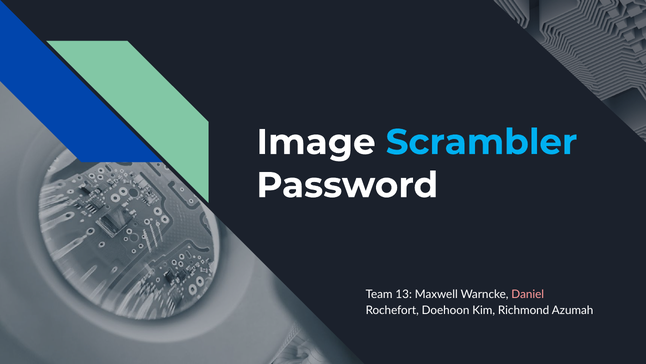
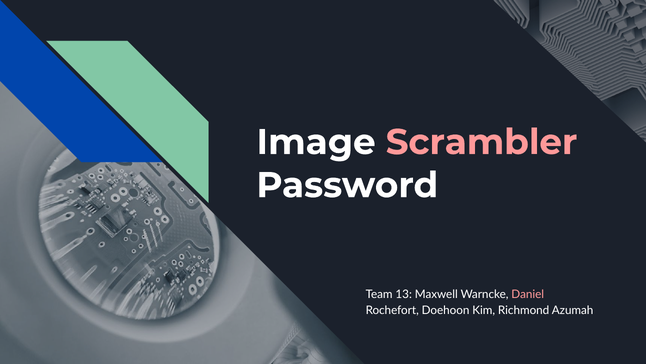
Scrambler colour: light blue -> pink (481, 142)
